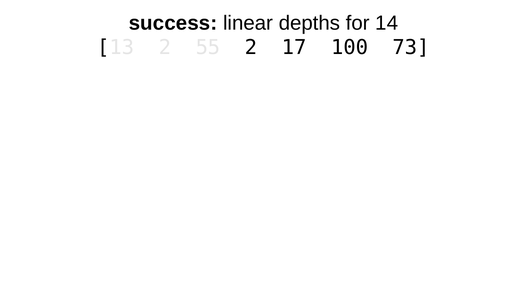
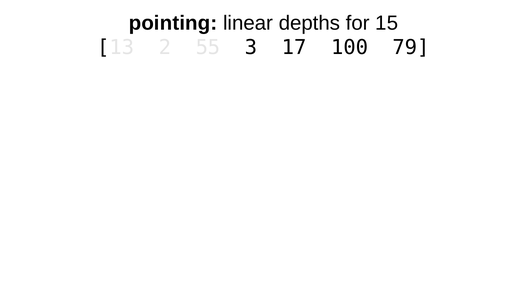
success: success -> pointing (173, 23)
14: 14 -> 15 (387, 23)
55 2: 2 -> 3 (251, 48)
73: 73 -> 79 (411, 48)
